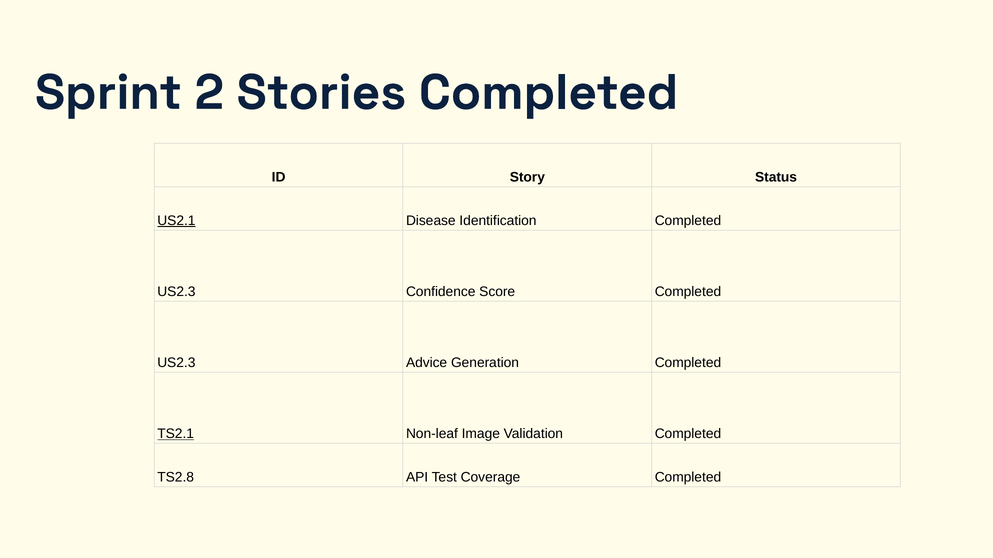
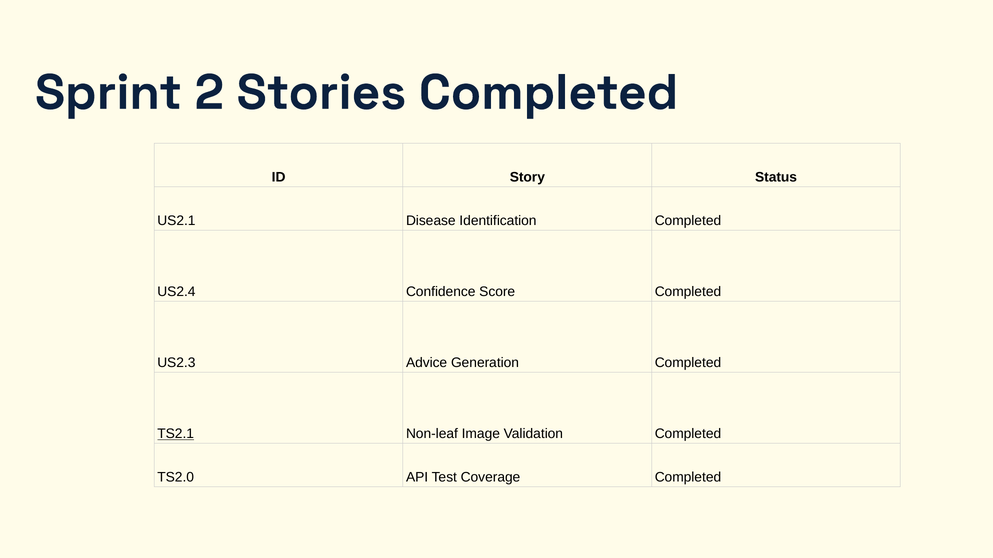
US2.1 underline: present -> none (176, 221)
US2.3: US2.3 -> US2.4 (176, 292)
TS2.8: TS2.8 -> TS2.0 (176, 478)
